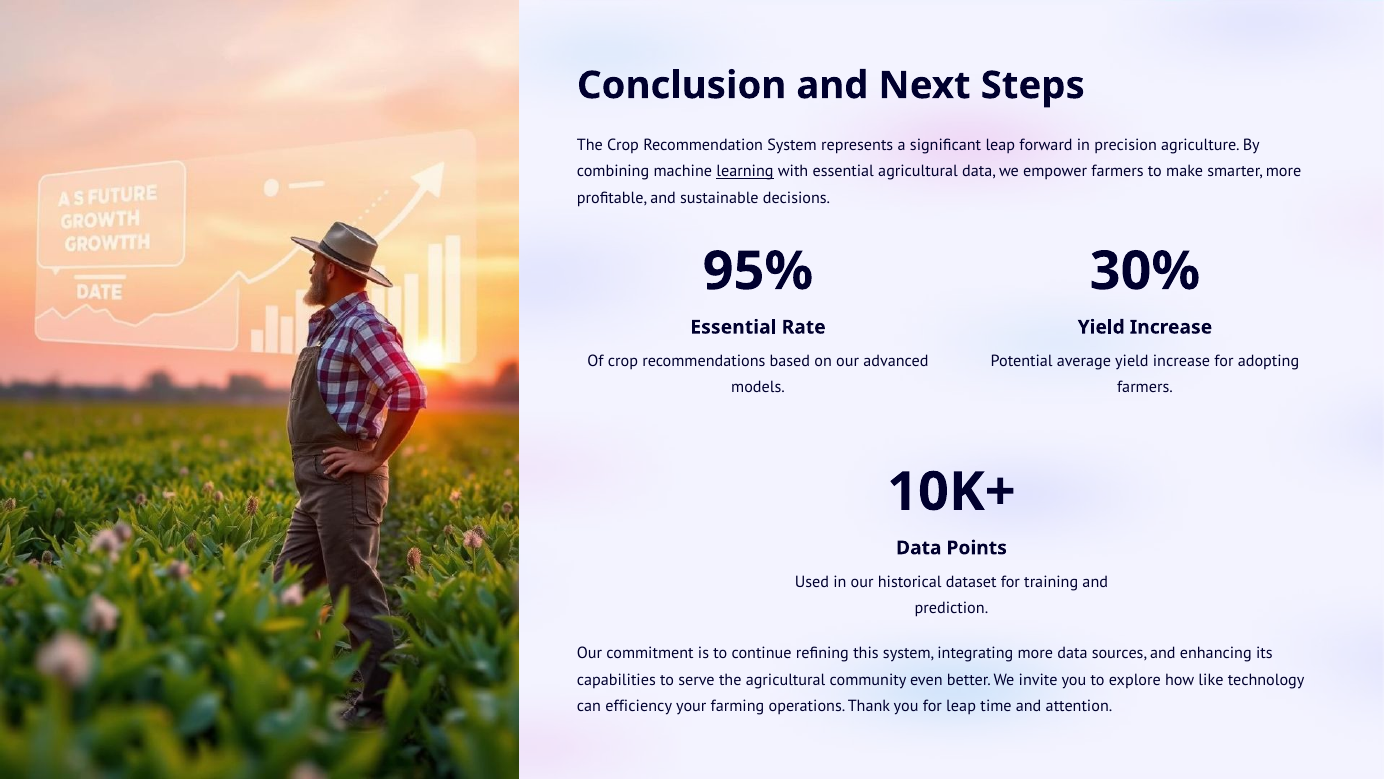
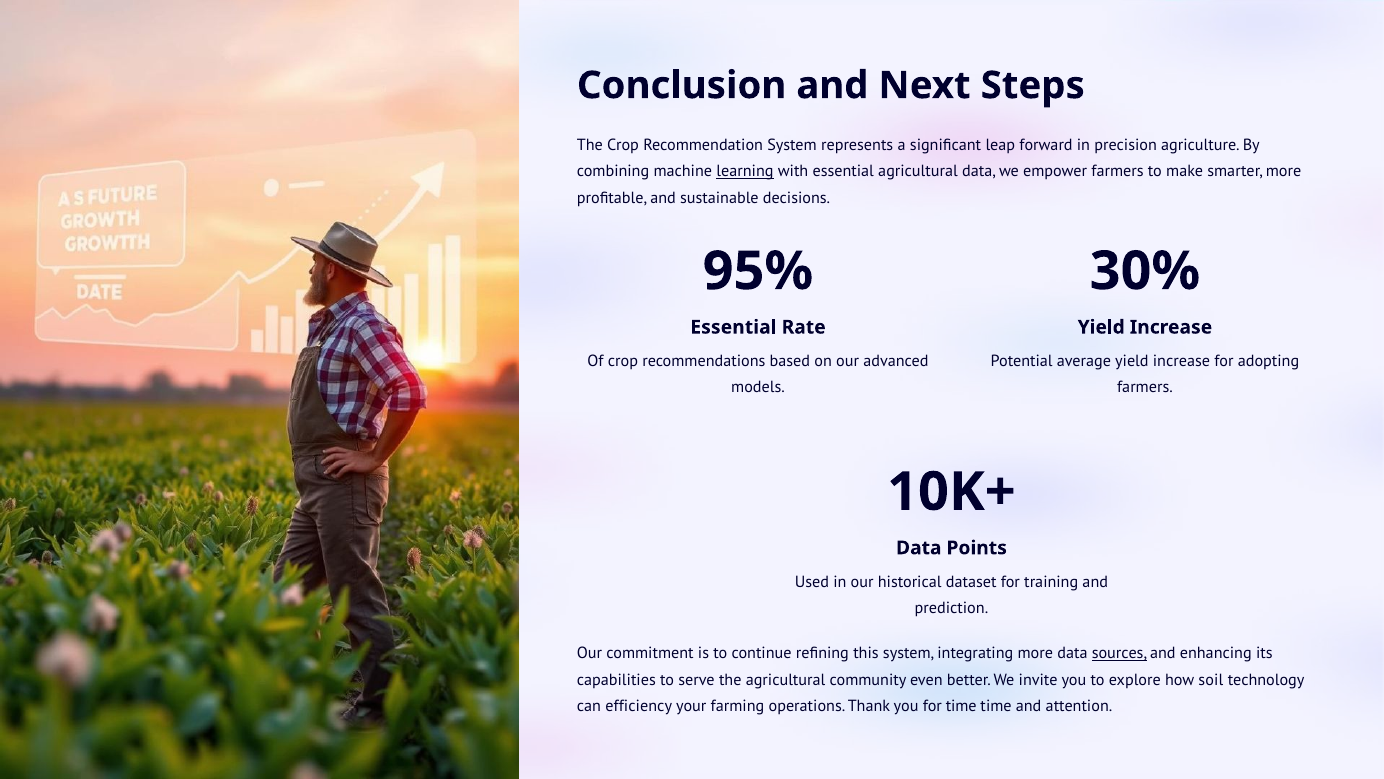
sources underline: none -> present (1119, 653)
like: like -> soil (1211, 680)
for leap: leap -> time (961, 706)
